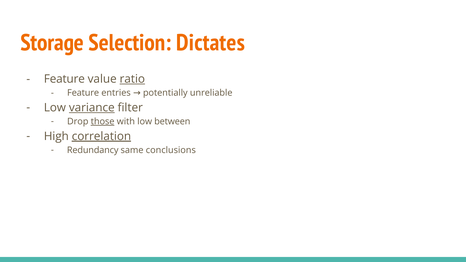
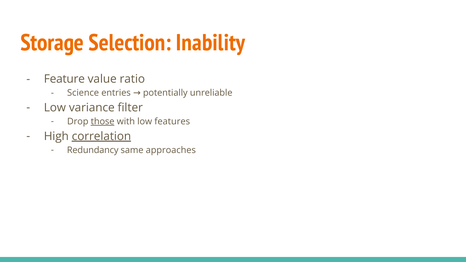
Dictates: Dictates -> Inability (211, 43)
ratio underline: present -> none (132, 79)
Feature: Feature -> Science (83, 93)
variance underline: present -> none (92, 108)
between: between -> features (172, 122)
conclusions: conclusions -> approaches (171, 150)
